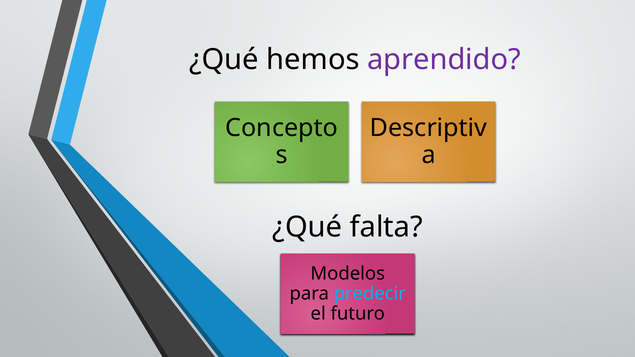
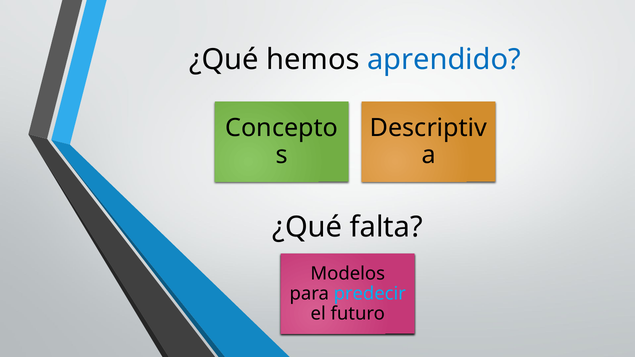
aprendido colour: purple -> blue (444, 60)
